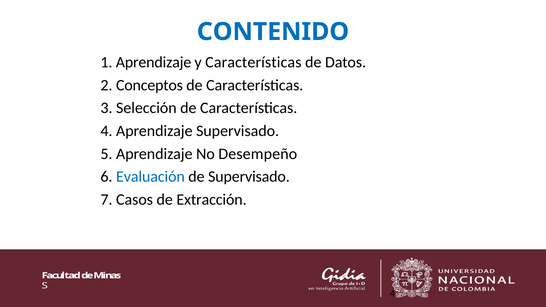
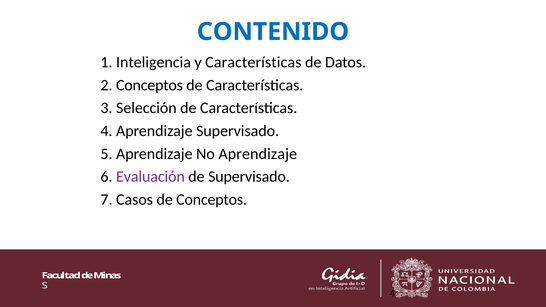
1 Aprendizaje: Aprendizaje -> Inteligencia (153, 62)
No Desempeño: Desempeño -> Aprendizaje (258, 154)
Evaluación colour: blue -> purple (150, 177)
de Extracción: Extracción -> Conceptos (212, 200)
